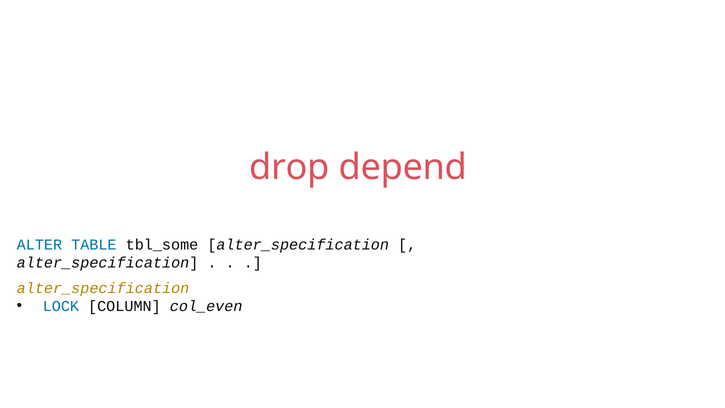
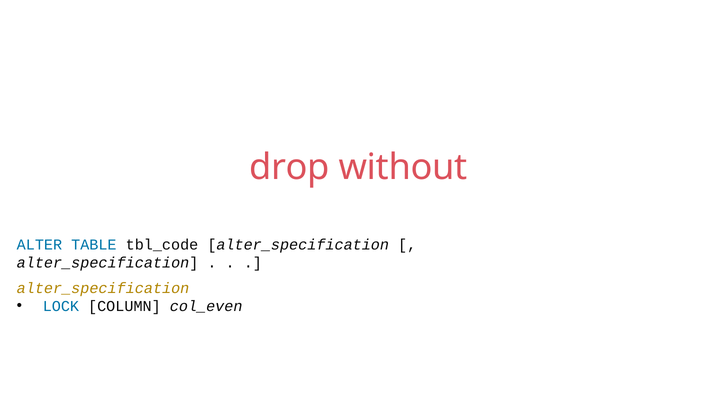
depend: depend -> without (403, 167)
tbl_some: tbl_some -> tbl_code (162, 244)
